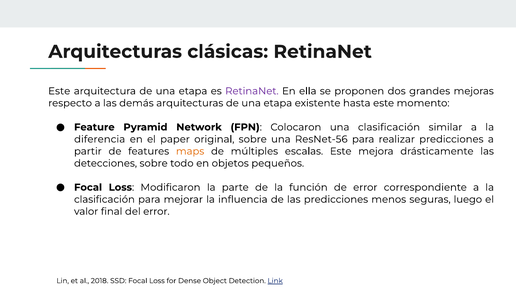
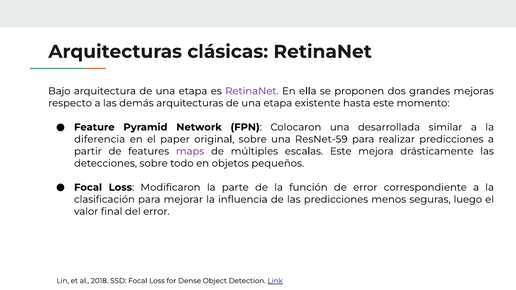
Este: Este -> Bajo (59, 91)
una clasificación: clasificación -> desarrollada (389, 127)
ResNet-56: ResNet-56 -> ResNet-59 (321, 139)
maps colour: orange -> purple (190, 151)
